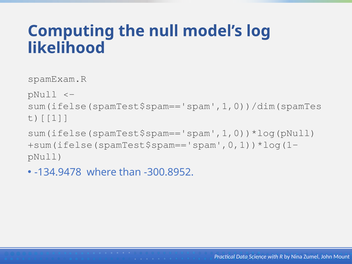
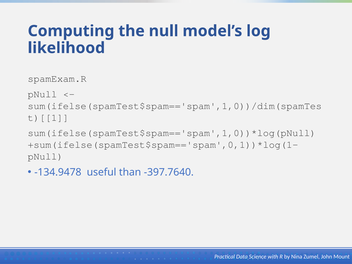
where: where -> useful (102, 172)
-300.8952: -300.8952 -> -397.7640 (169, 172)
